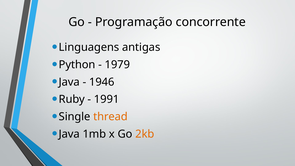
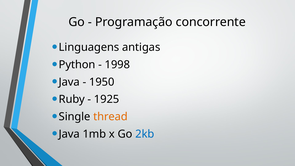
1979: 1979 -> 1998 (117, 65)
1946: 1946 -> 1950 (102, 82)
1991: 1991 -> 1925 (107, 99)
2kb colour: orange -> blue (145, 134)
